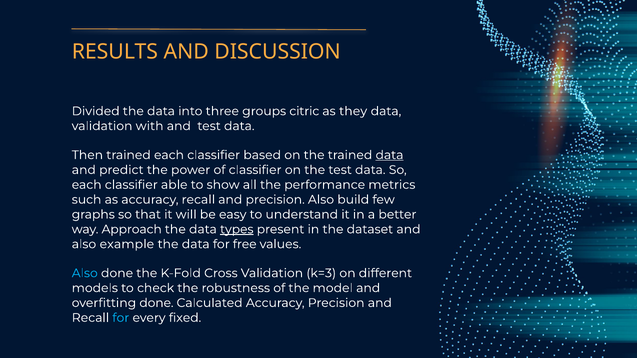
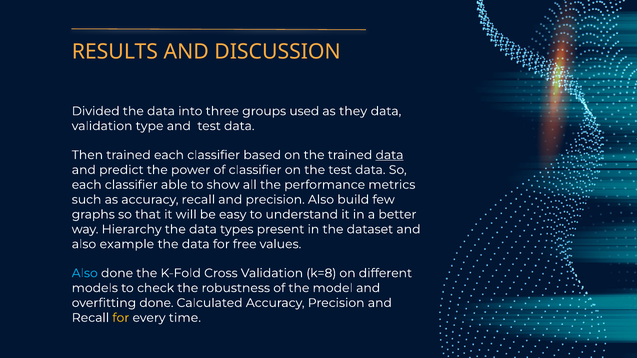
citric: citric -> used (304, 111)
with: with -> type (150, 126)
Approach: Approach -> Hierarchy (132, 229)
types underline: present -> none (237, 229)
k=3: k=3 -> k=8 (321, 273)
for colour: light blue -> yellow (121, 318)
fixed: fixed -> time (185, 318)
